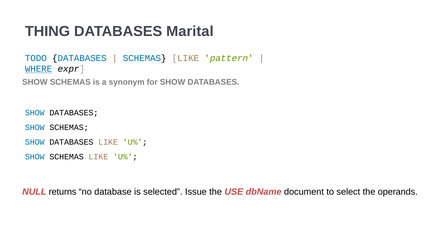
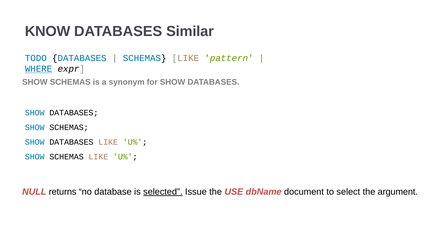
THING: THING -> KNOW (48, 31)
Marital: Marital -> Similar (190, 31)
selected underline: none -> present (163, 191)
operands: operands -> argument (398, 191)
